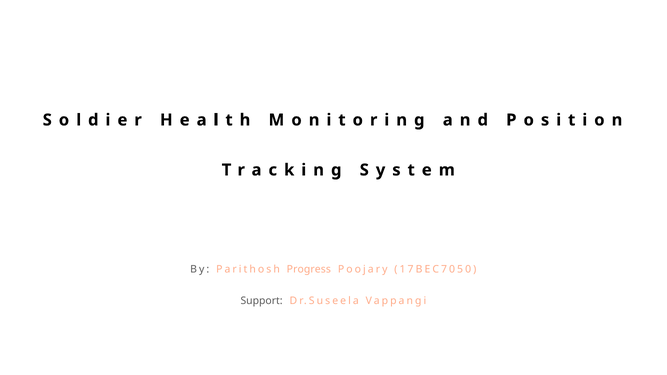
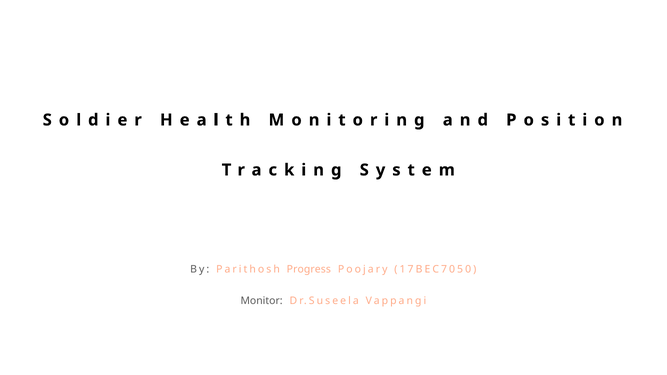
Support: Support -> Monitor (262, 301)
